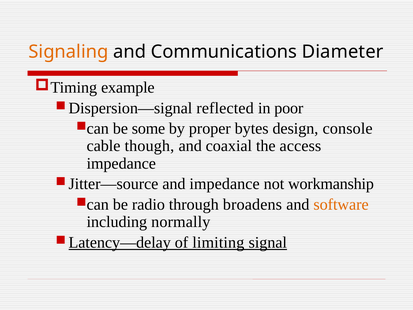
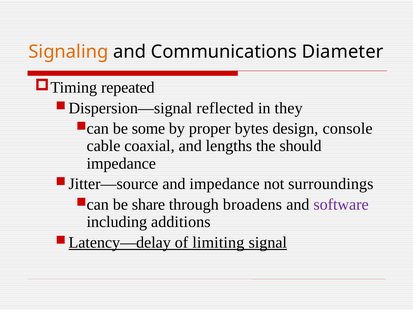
example: example -> repeated (128, 87)
poor: poor -> they (289, 108)
though: though -> coaxial (149, 146)
coaxial: coaxial -> lengths (229, 146)
access: access -> should (301, 146)
workmanship: workmanship -> surroundings (331, 184)
radio: radio -> share (148, 204)
software colour: orange -> purple (341, 204)
normally: normally -> additions (181, 222)
